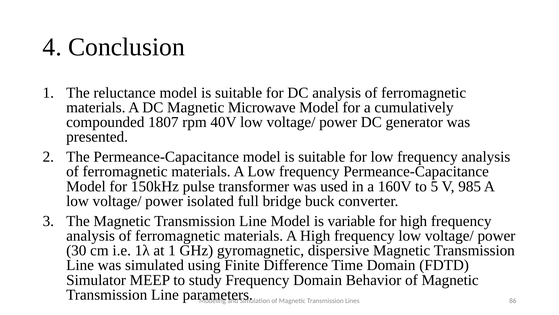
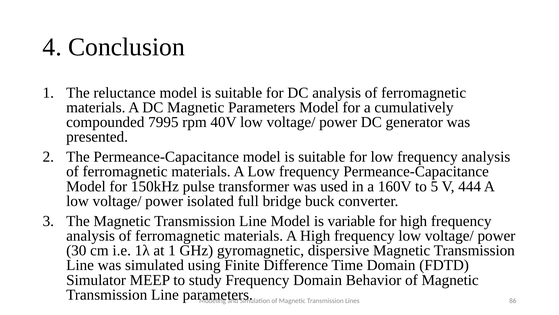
Magnetic Microwave: Microwave -> Parameters (262, 107)
1807: 1807 -> 7995 (163, 122)
985: 985 -> 444 (470, 186)
